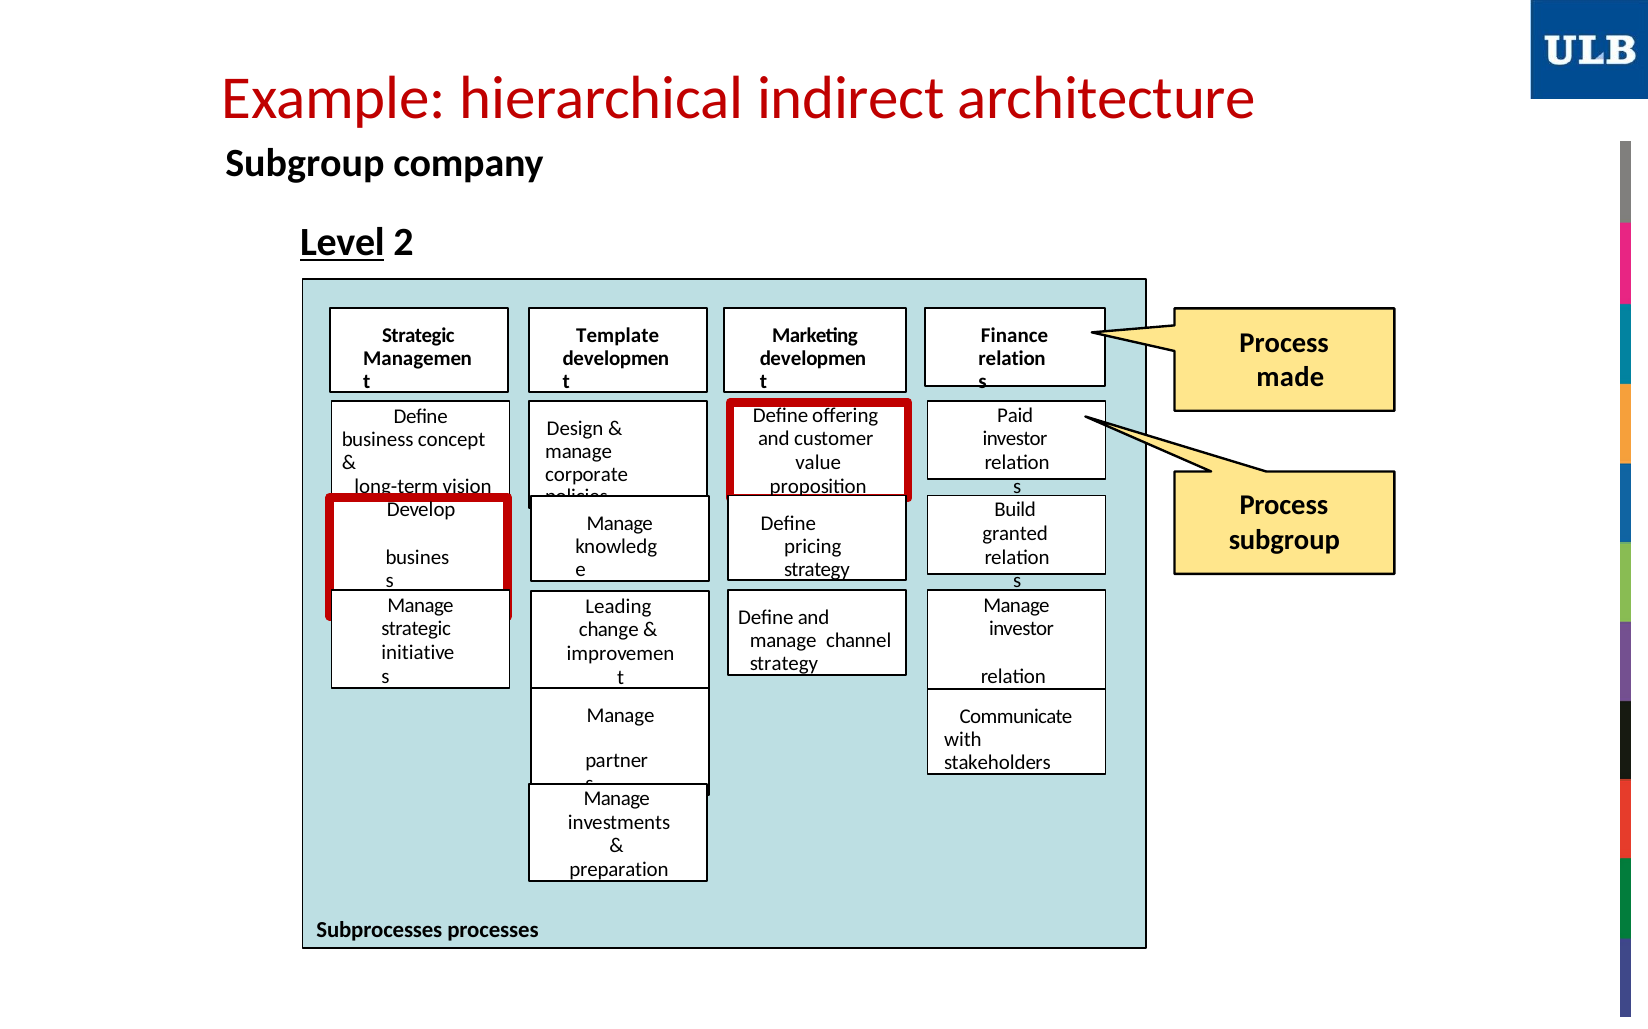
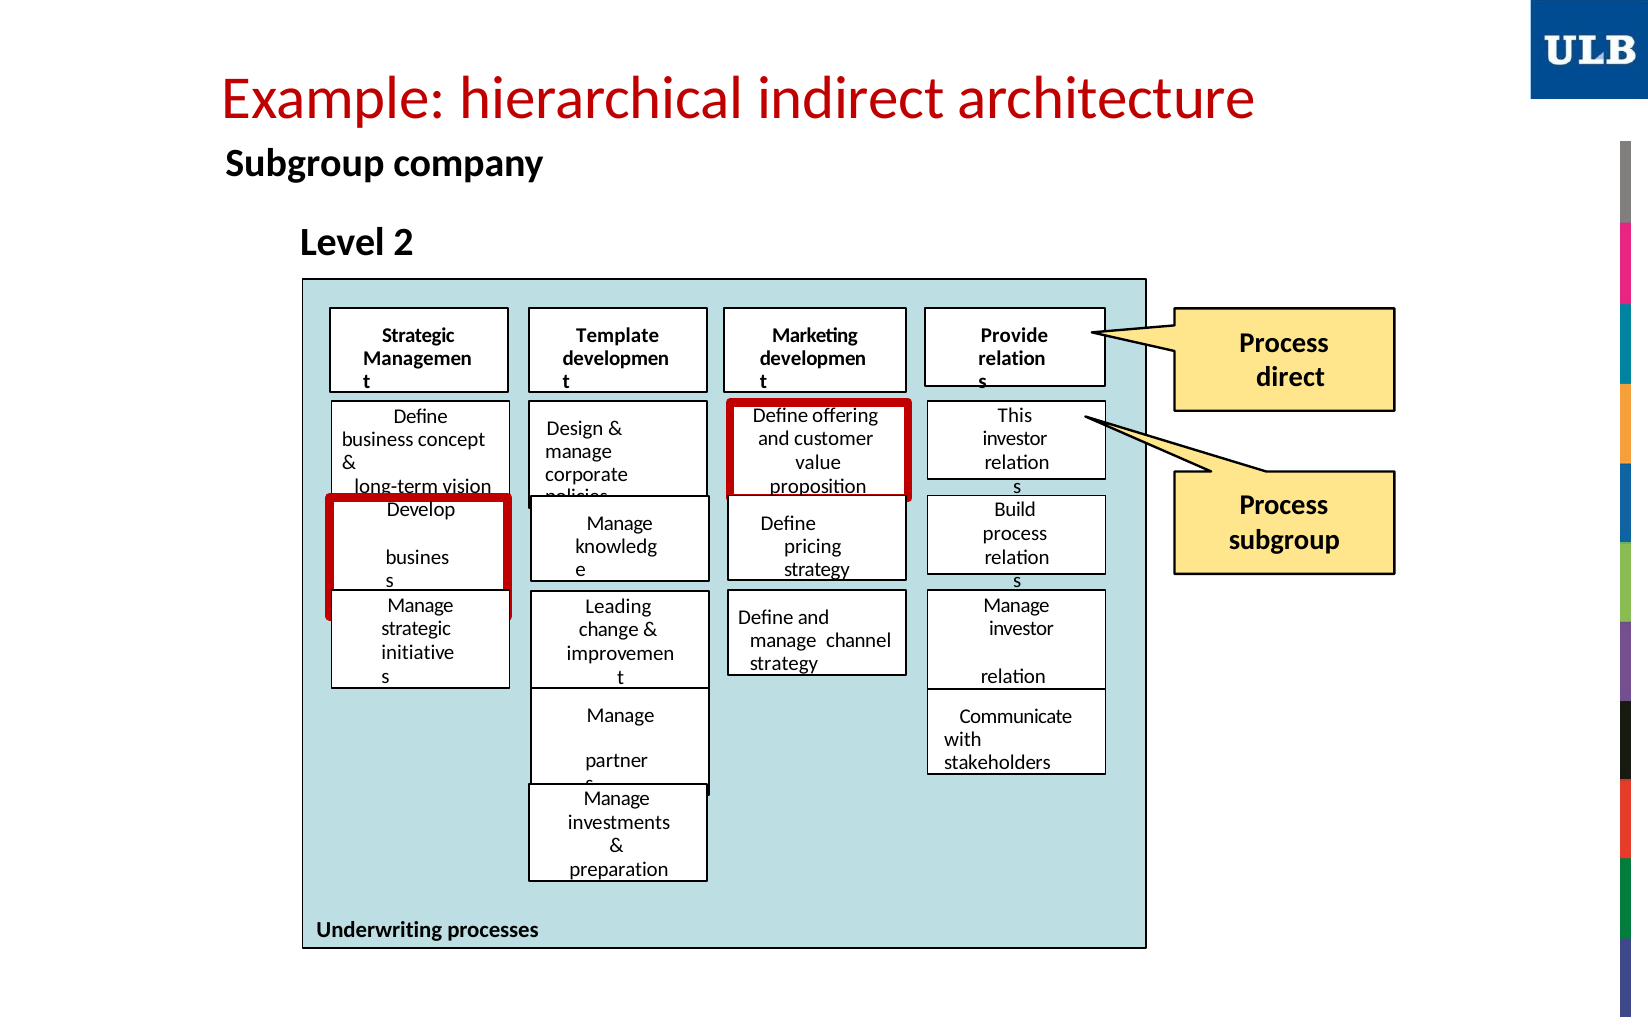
Level underline: present -> none (342, 243)
Finance: Finance -> Provide (1015, 335)
made: made -> direct (1291, 377)
Paid: Paid -> This (1015, 415)
granted: granted -> process (1015, 534)
Subprocesses: Subprocesses -> Underwriting (379, 930)
